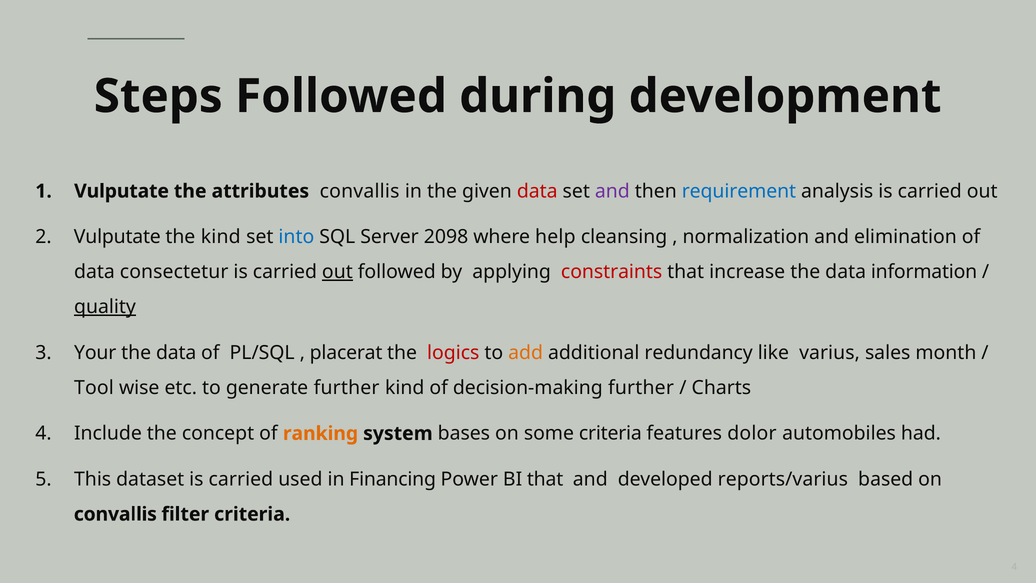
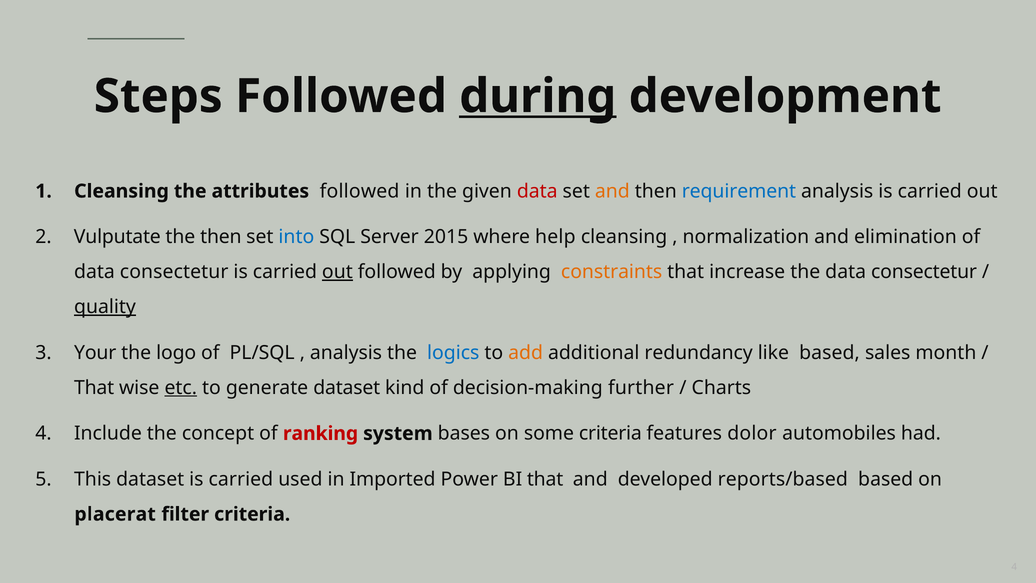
during underline: none -> present (538, 96)
Vulputate: Vulputate -> Cleansing (121, 191)
attributes convallis: convallis -> followed (360, 191)
and colour: purple -> orange (612, 191)
the kind: kind -> then (221, 237)
2098: 2098 -> 2015 (446, 237)
constraints colour: red -> orange (612, 272)
the data information: information -> consectetur (924, 272)
data: data -> logo (176, 353)
placerat: placerat -> analysis (346, 353)
logics colour: red -> blue (453, 353)
like varius: varius -> based (829, 353)
Tool: Tool -> That (94, 388)
etc underline: none -> present (181, 388)
generate further: further -> dataset (347, 388)
ranking colour: orange -> red (321, 433)
Financing: Financing -> Imported (393, 479)
reports/varius: reports/varius -> reports/based (783, 479)
convallis: convallis -> placerat (115, 514)
